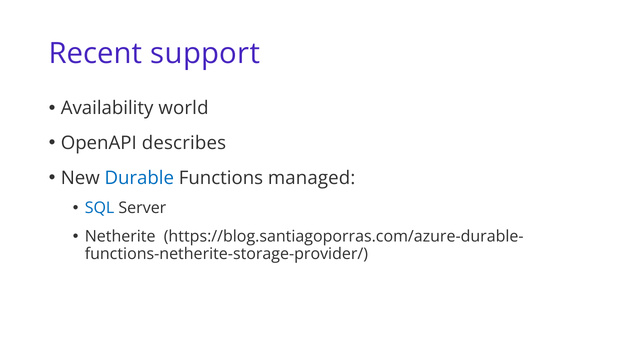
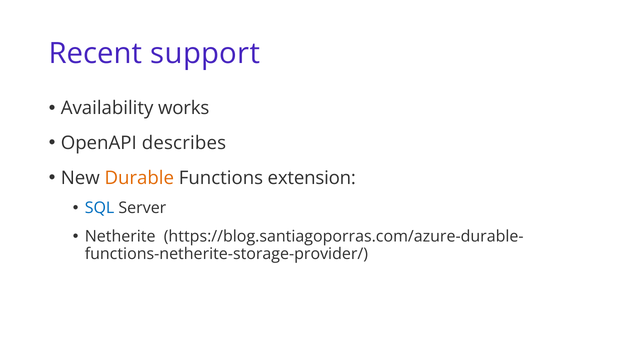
world: world -> works (184, 108)
Durable colour: blue -> orange (139, 178)
managed: managed -> extension (312, 178)
